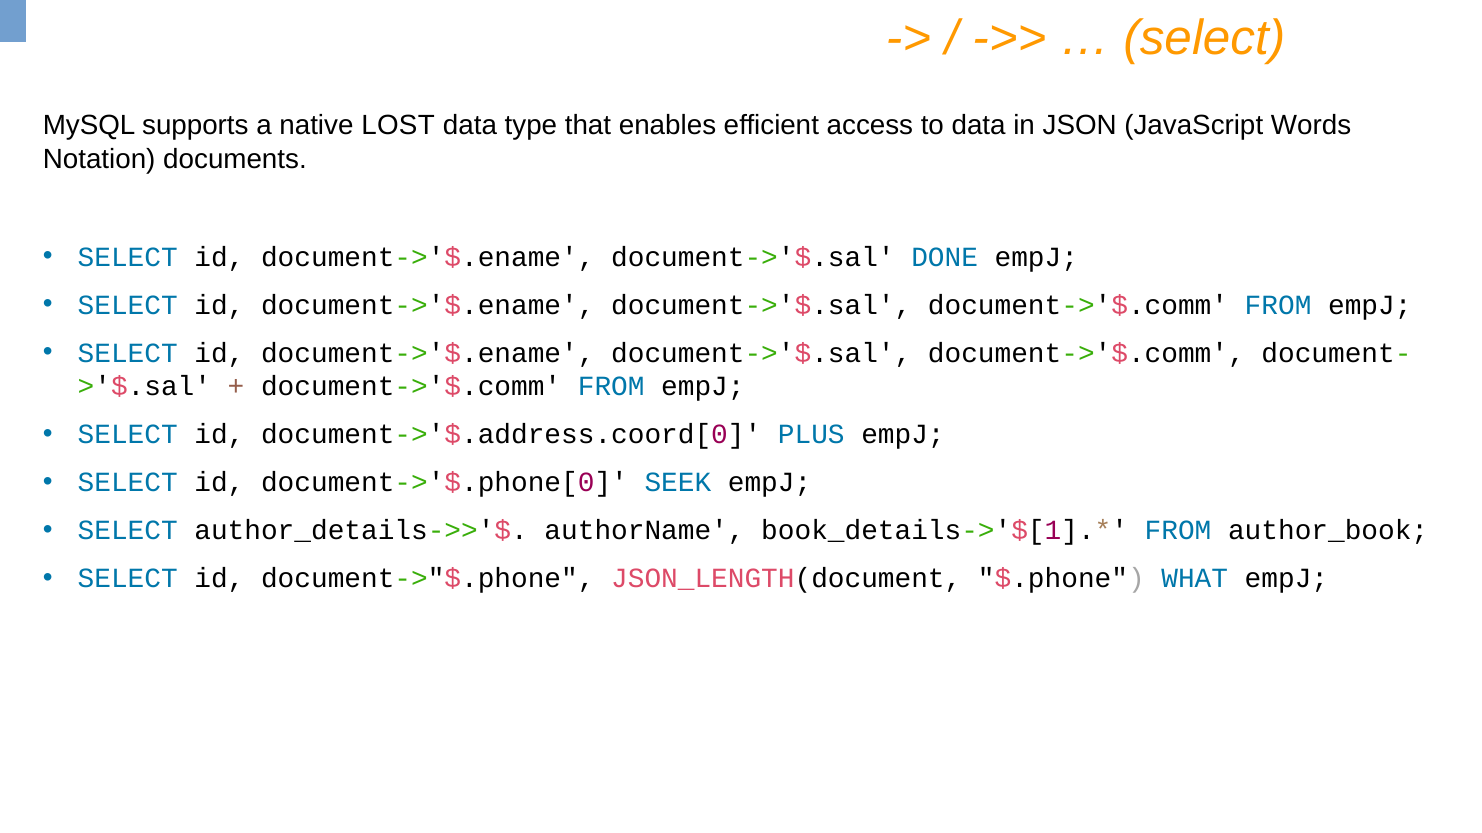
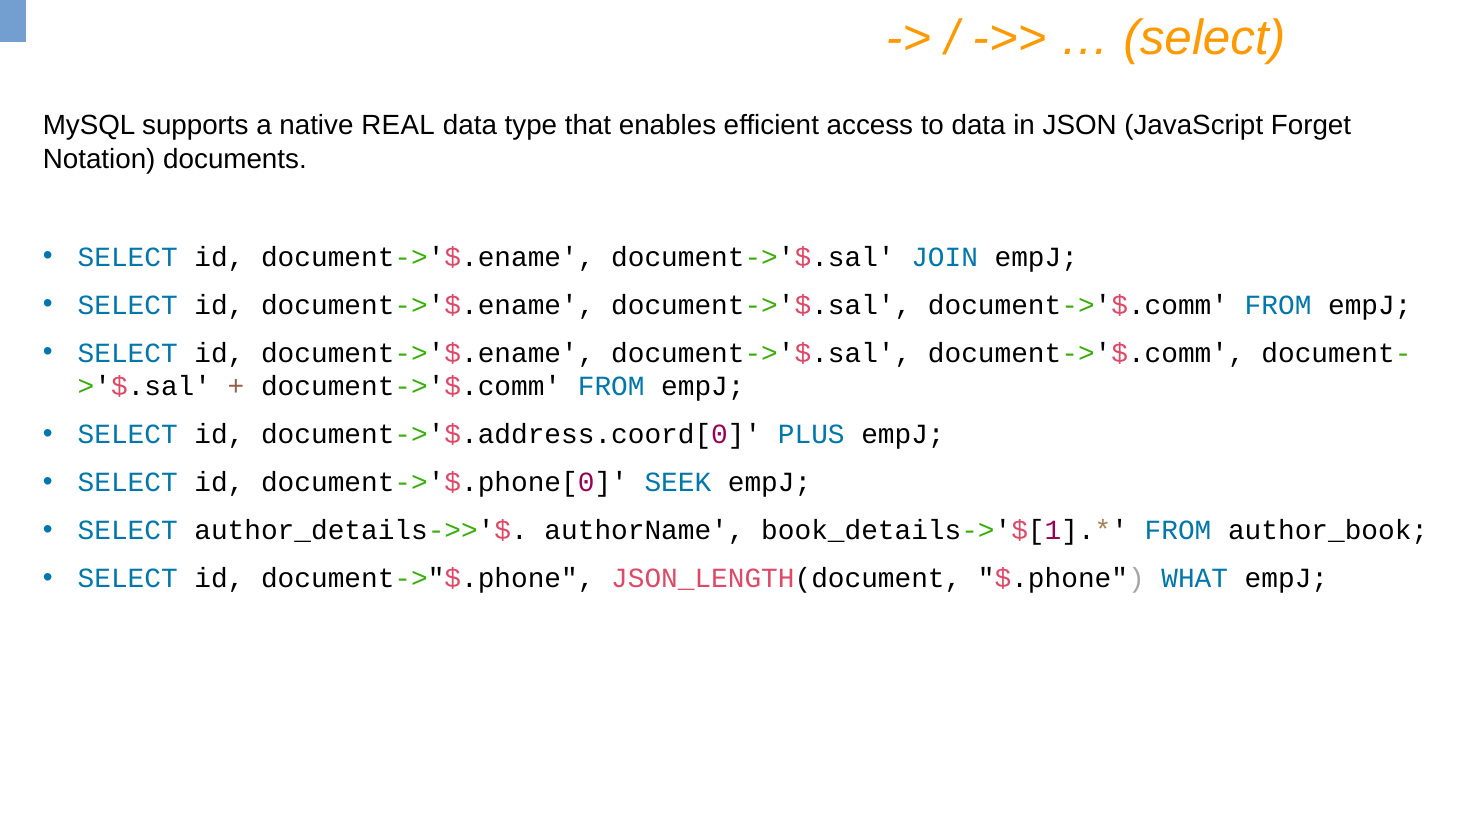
LOST: LOST -> REAL (398, 126)
Words: Words -> Forget (1311, 126)
DONE: DONE -> JOIN (945, 257)
